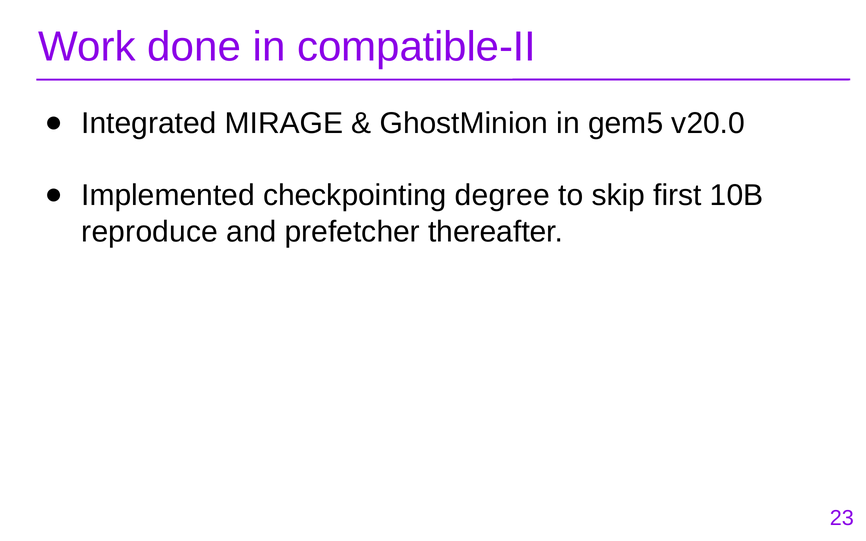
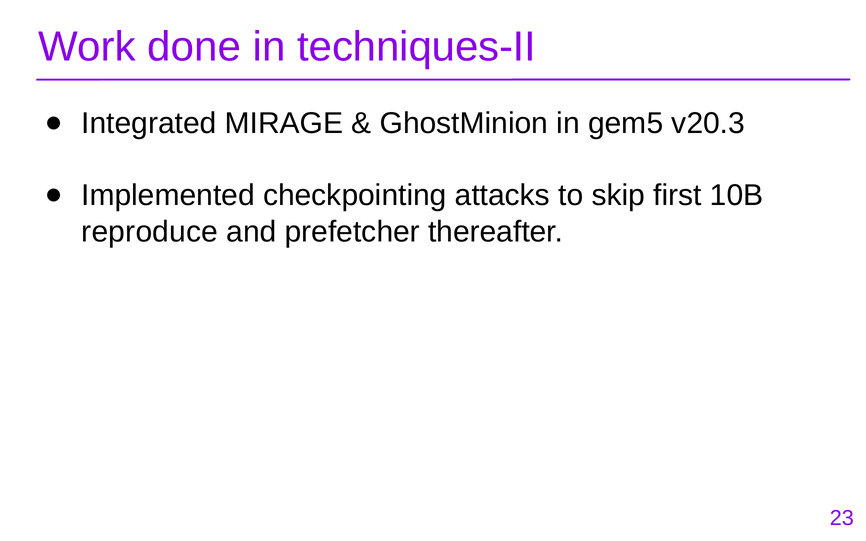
compatible-II: compatible-II -> techniques-II (417, 47)
v20.0: v20.0 -> v20.3 (708, 124)
degree: degree -> attacks (502, 196)
